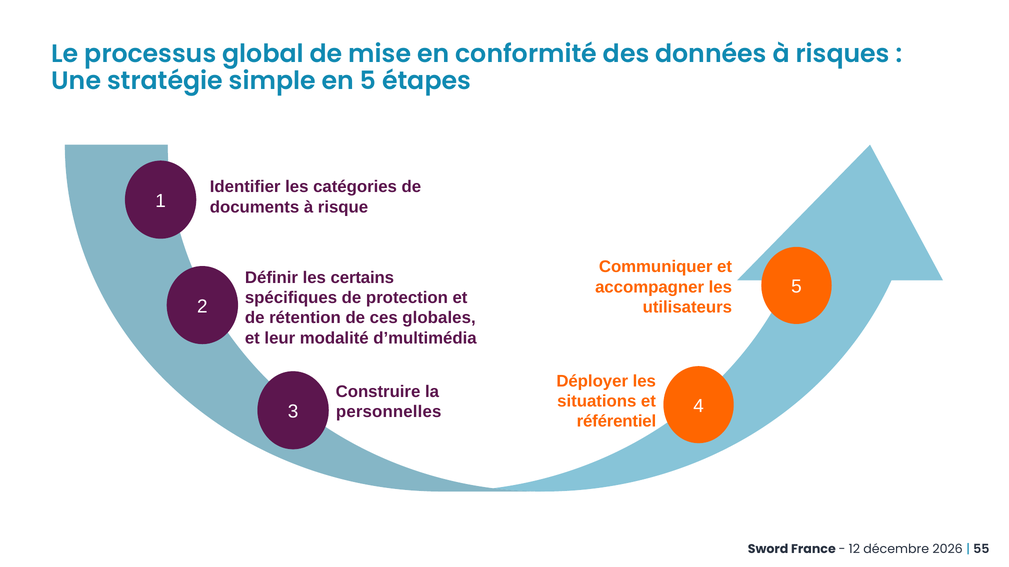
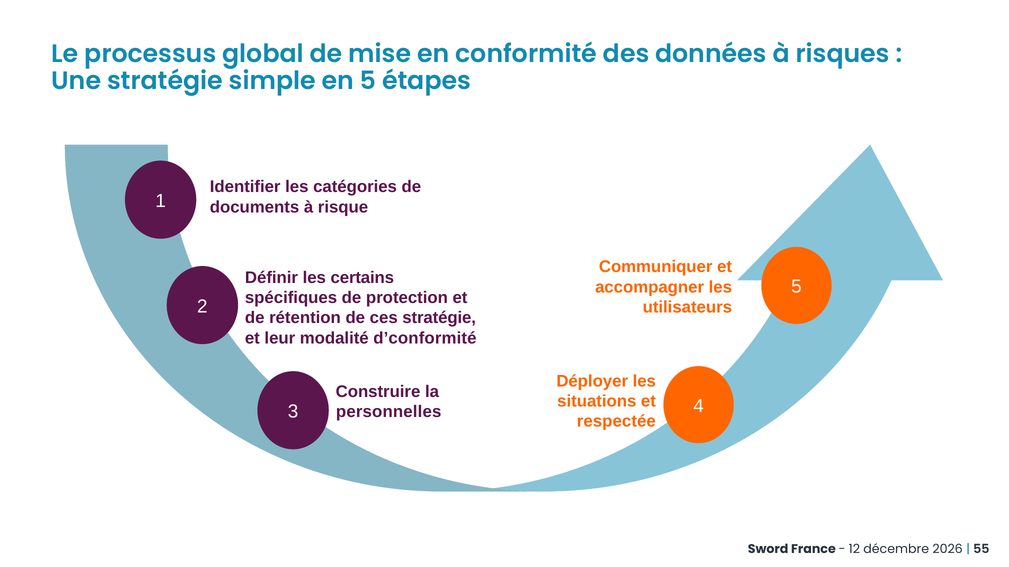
ces globales: globales -> stratégie (439, 318)
d’multimédia: d’multimédia -> d’conformité (425, 338)
référentiel: référentiel -> respectée (616, 422)
